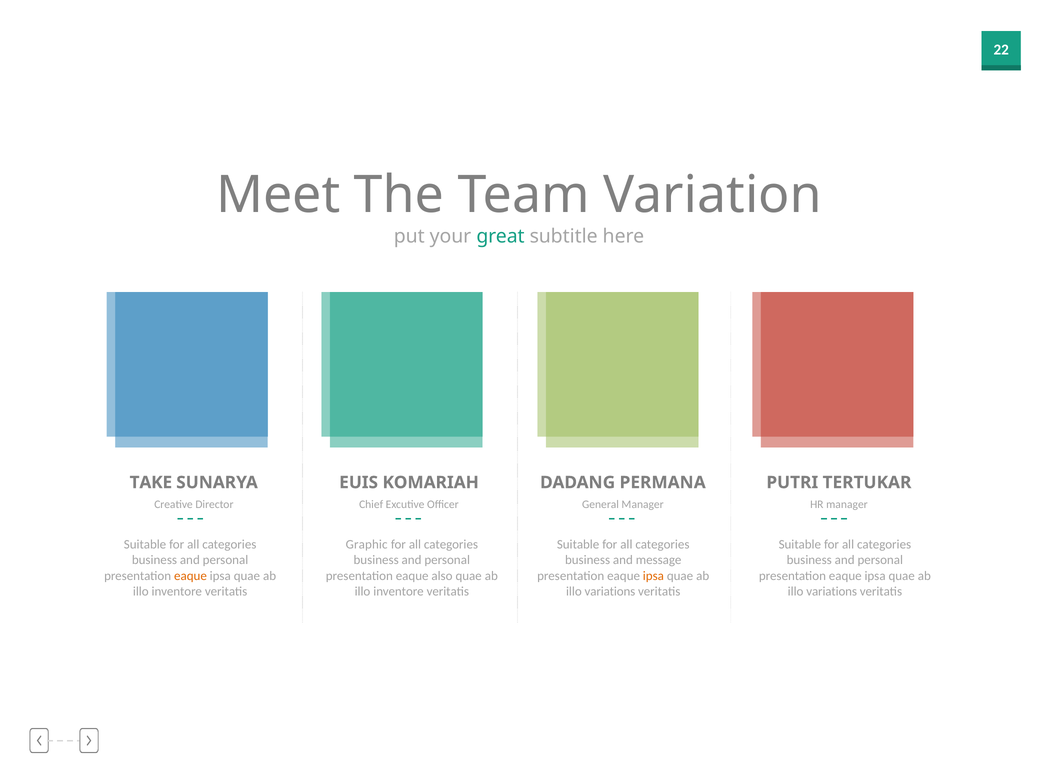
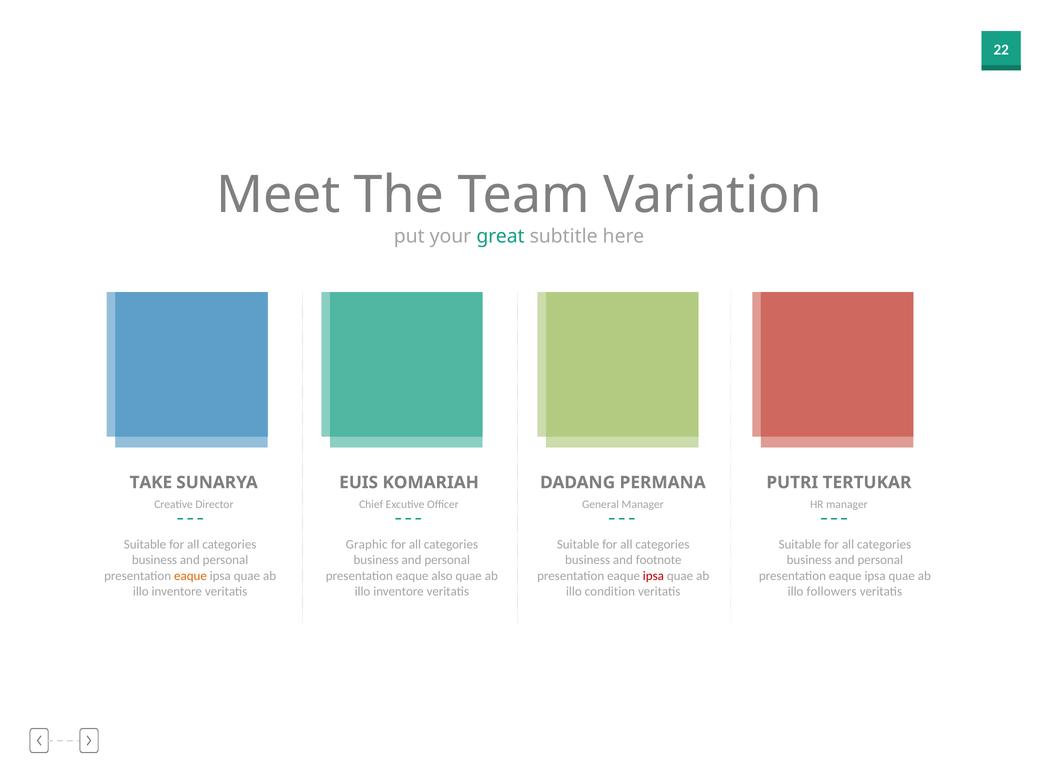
message: message -> footnote (659, 560)
ipsa colour: orange -> red (653, 575)
variations: variations -> condition (610, 591)
variations: variations -> followers (832, 591)
